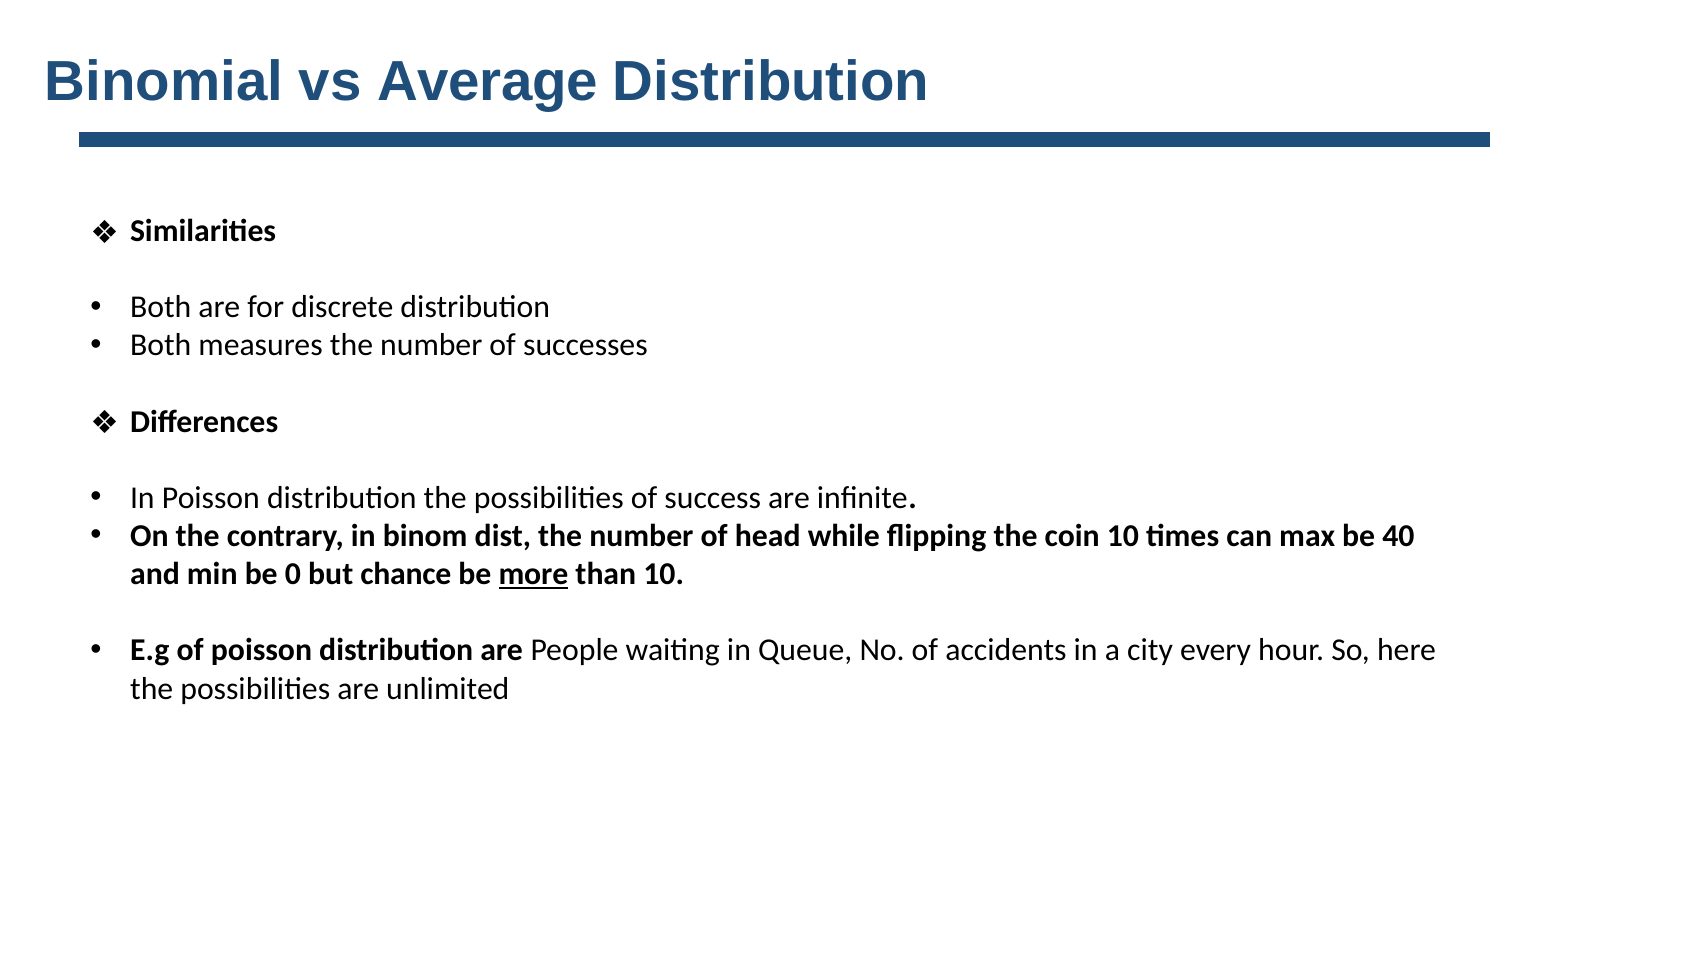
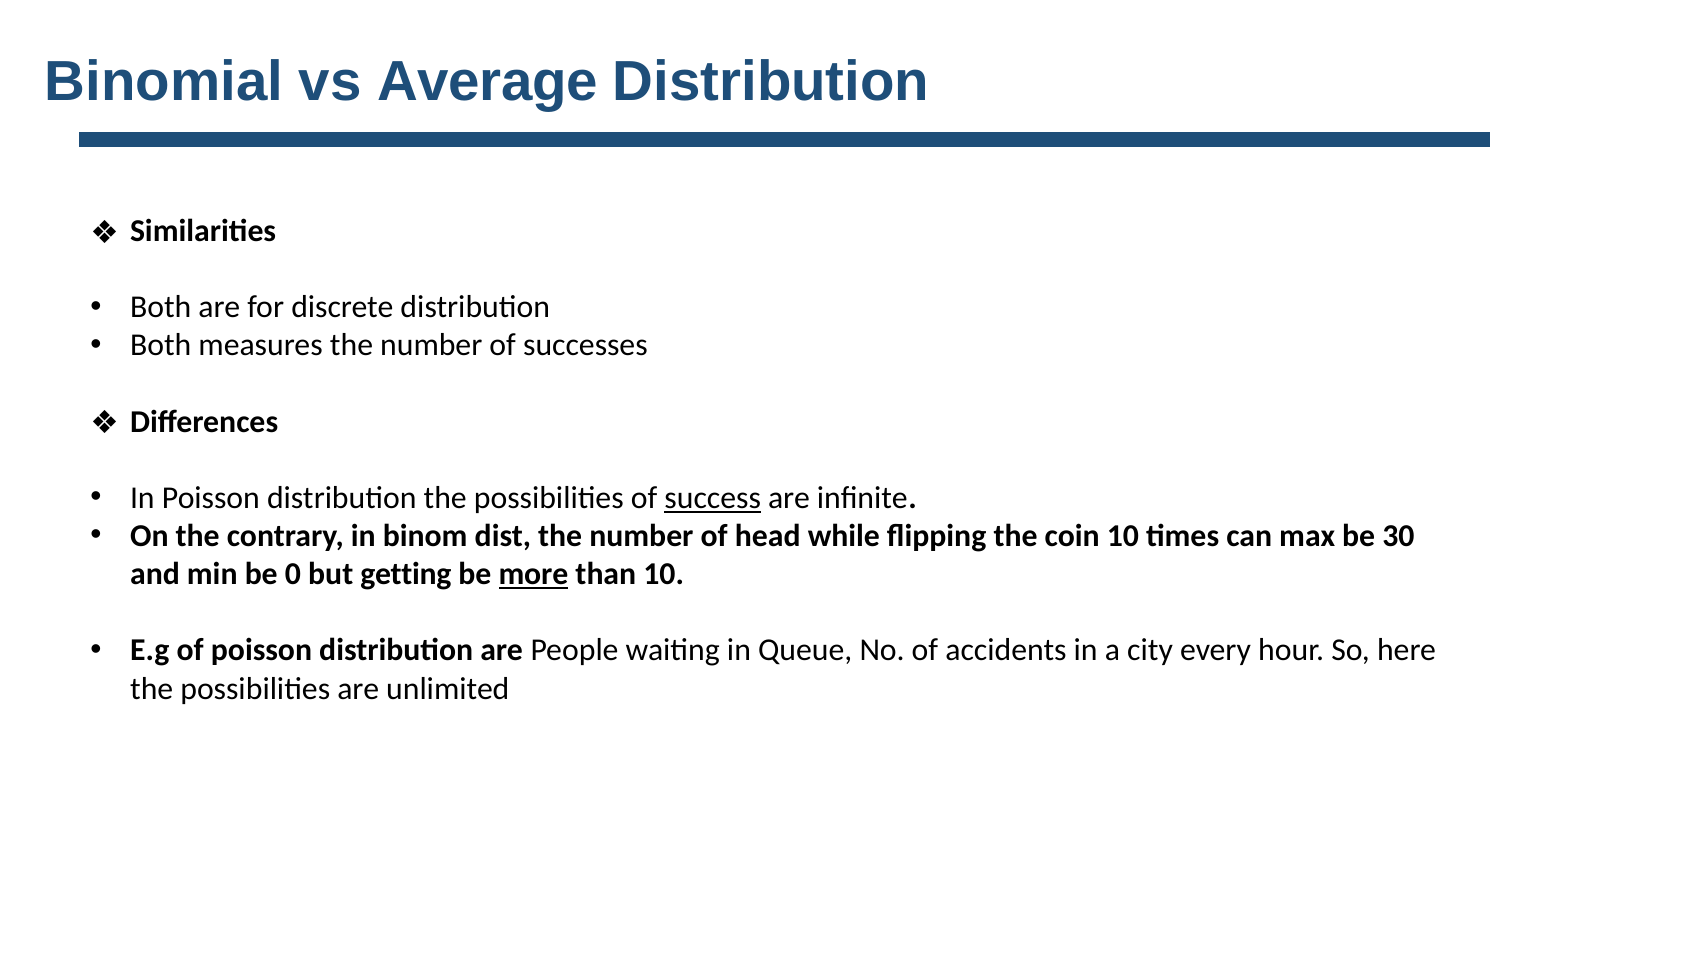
success underline: none -> present (713, 498)
40: 40 -> 30 (1398, 536)
chance: chance -> getting (406, 574)
